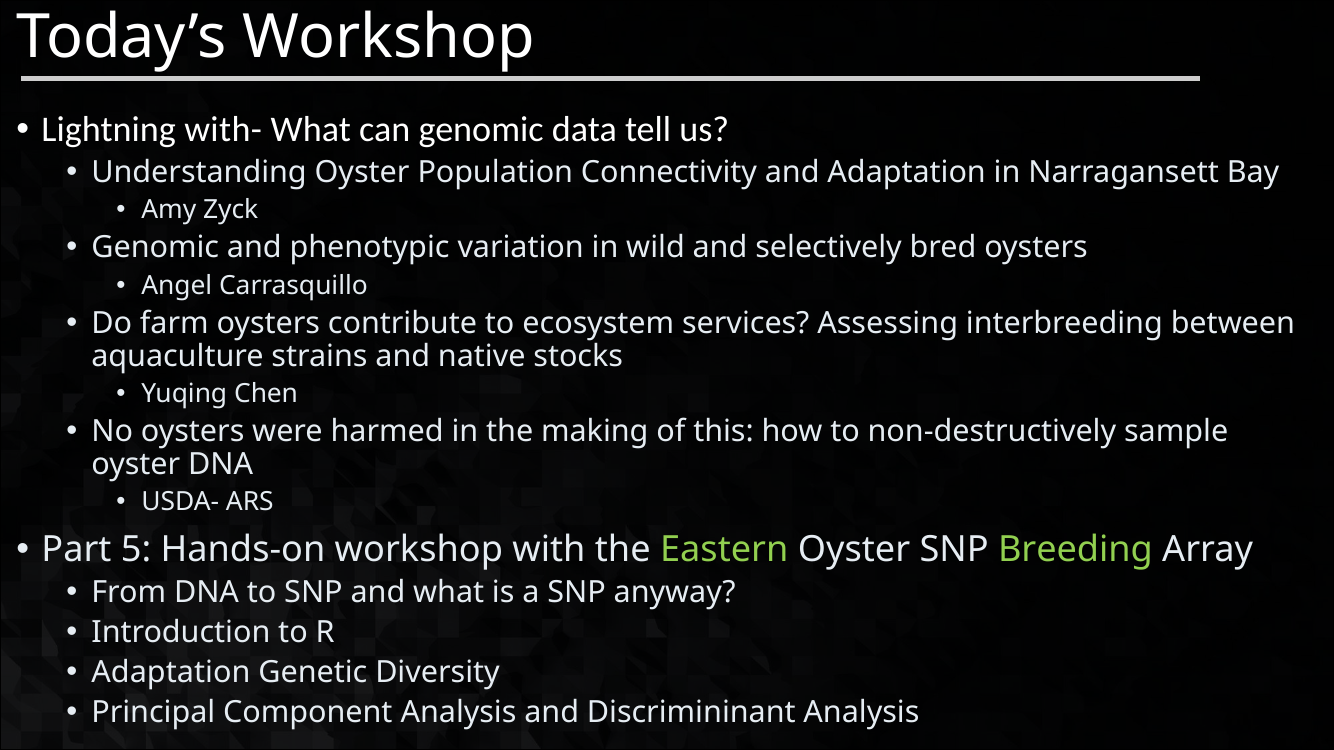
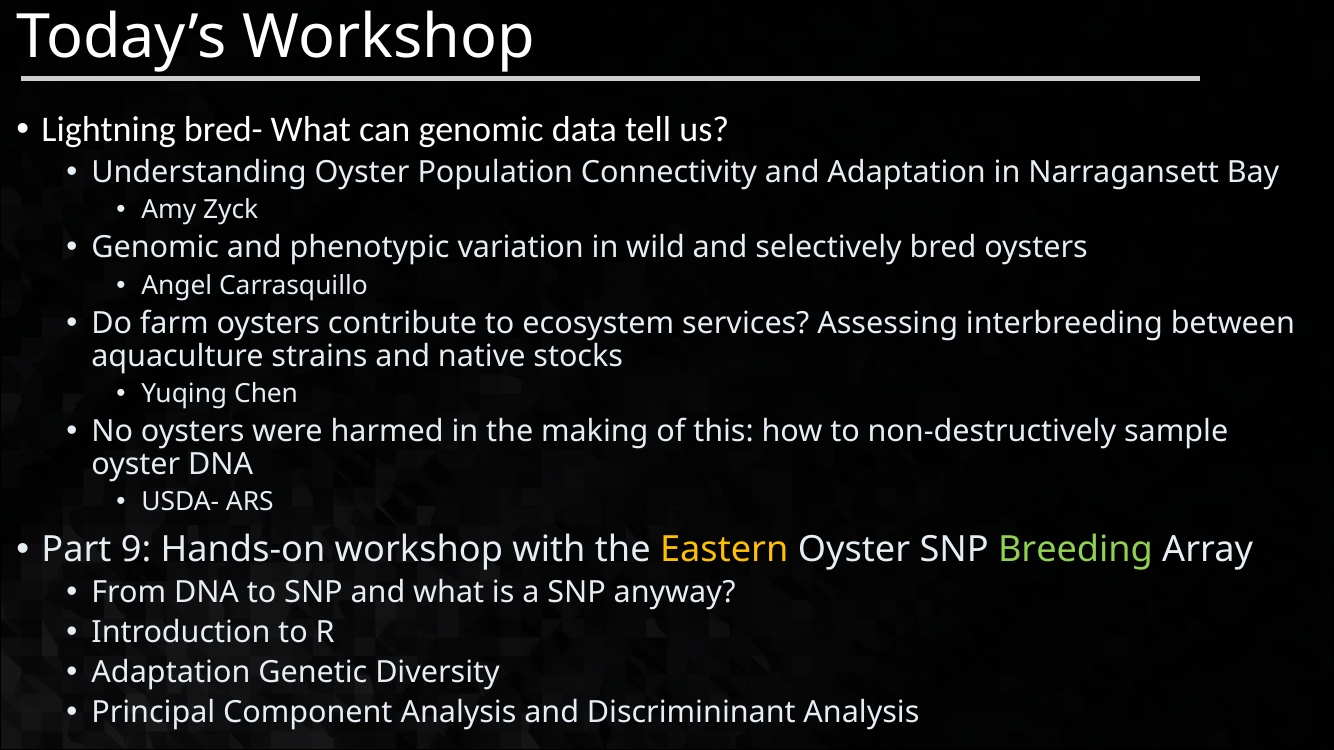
with-: with- -> bred- (223, 130)
5: 5 -> 9 (136, 550)
Eastern colour: light green -> yellow (724, 550)
